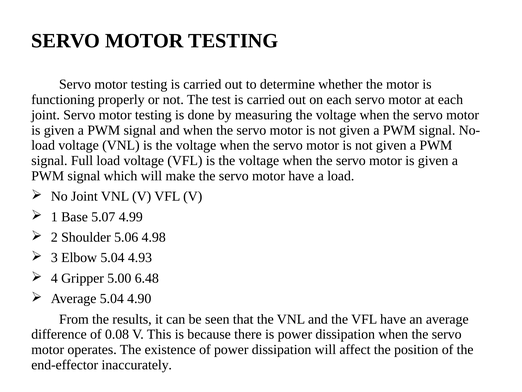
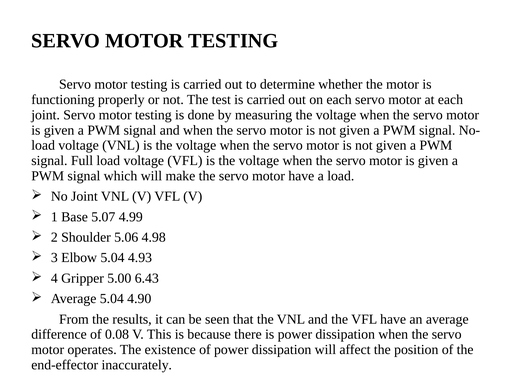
6.48: 6.48 -> 6.43 (147, 278)
